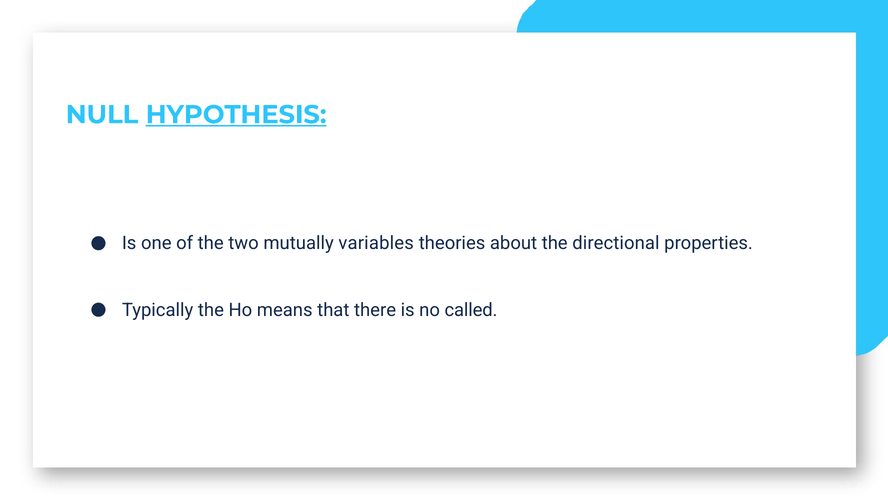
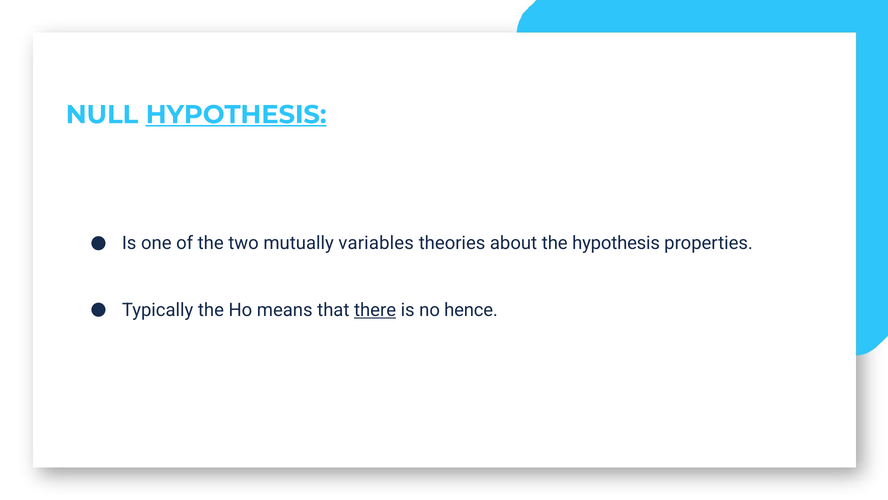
the directional: directional -> hypothesis (616, 243)
there underline: none -> present (375, 310)
called: called -> hence (471, 310)
